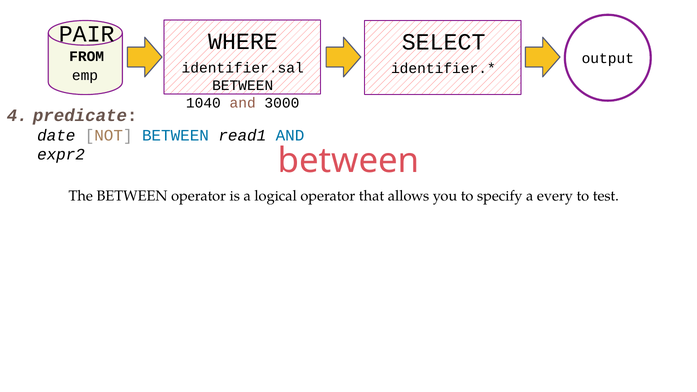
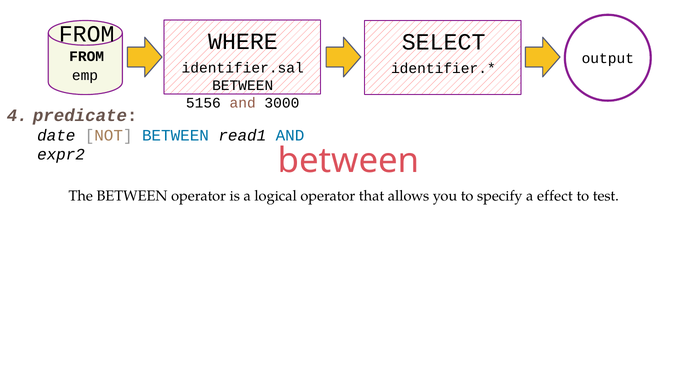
PAIR: PAIR -> FROM (87, 34)
1040: 1040 -> 5156 (203, 103)
every: every -> effect (555, 196)
